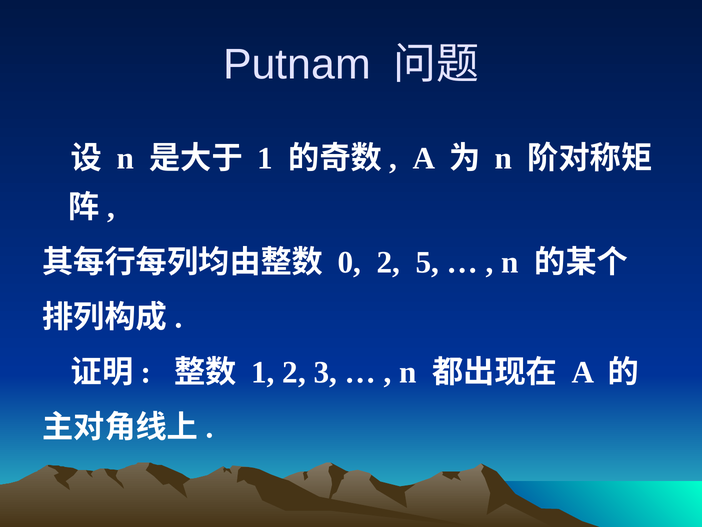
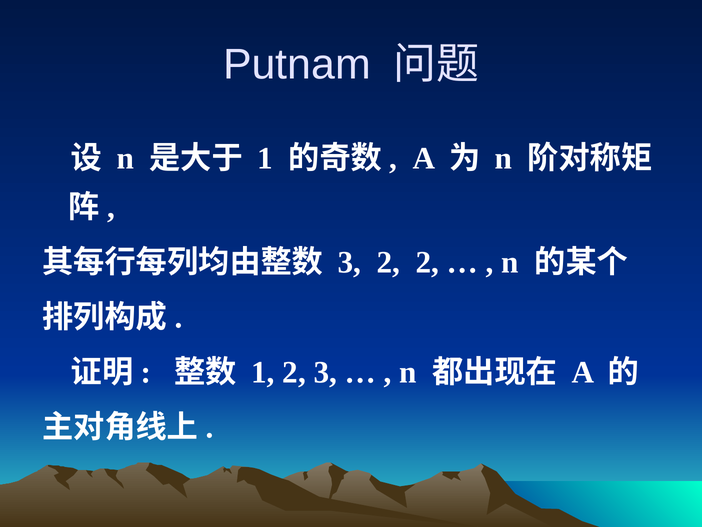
0: 0 -> 3 (349, 262)
2 5: 5 -> 2 (427, 262)
